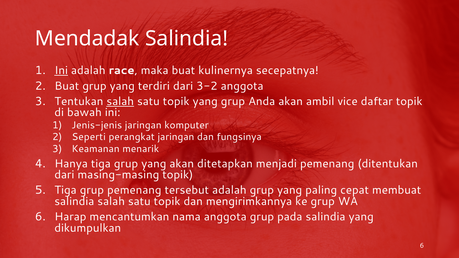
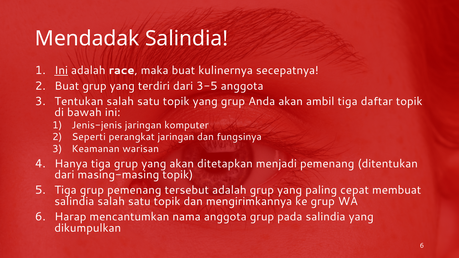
3-2: 3-2 -> 3-5 (207, 86)
salah underline: present -> none (120, 101)
ambil vice: vice -> tiga (348, 101)
menarik: menarik -> warisan (141, 149)
